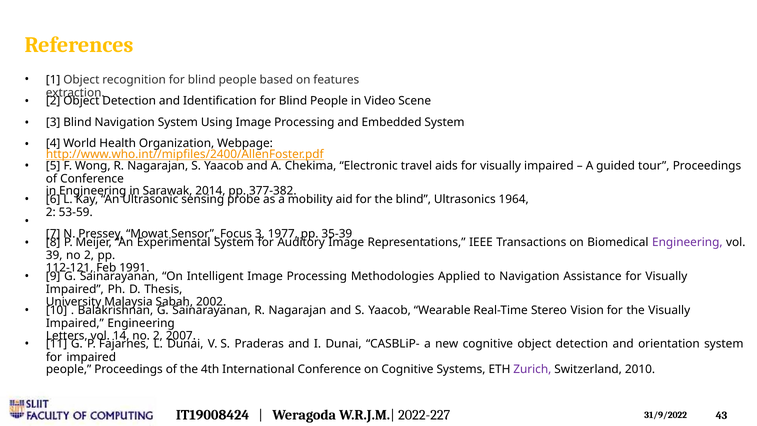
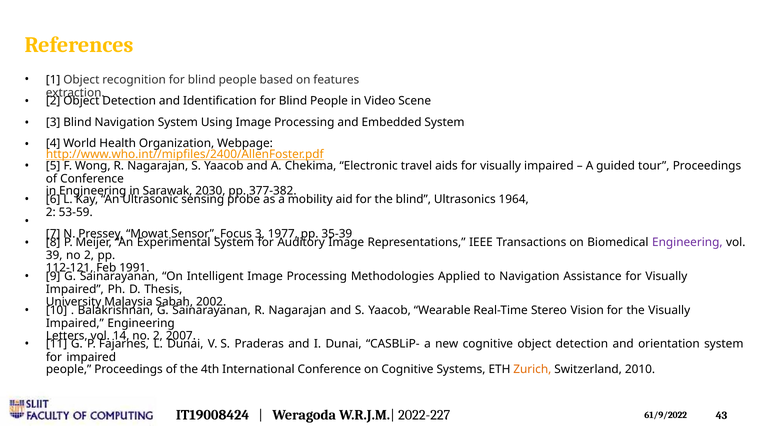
2014: 2014 -> 2030 (210, 191)
Zurich colour: purple -> orange (532, 369)
31/9/2022: 31/9/2022 -> 61/9/2022 (666, 415)
